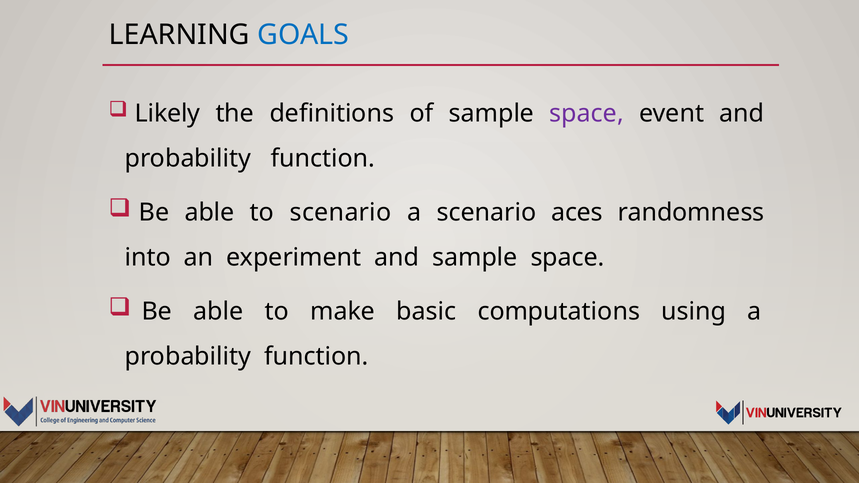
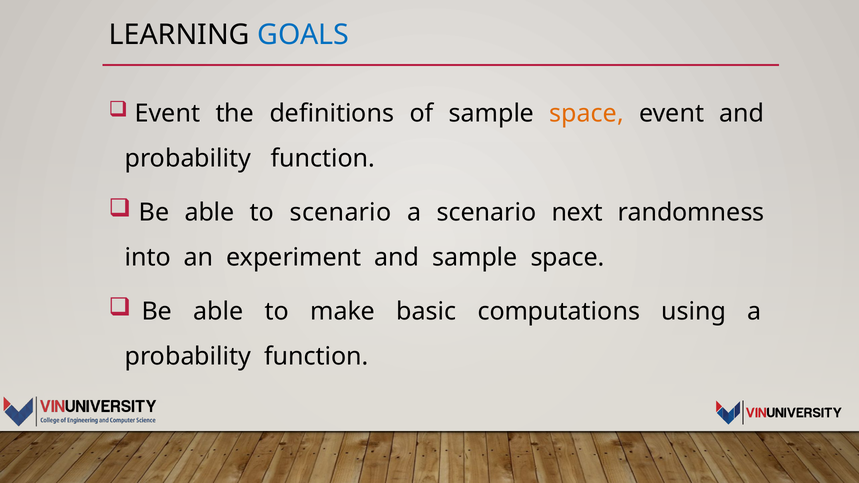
Likely: Likely -> Event (167, 114)
space colour: purple -> orange (587, 114)
aces: aces -> next (577, 212)
